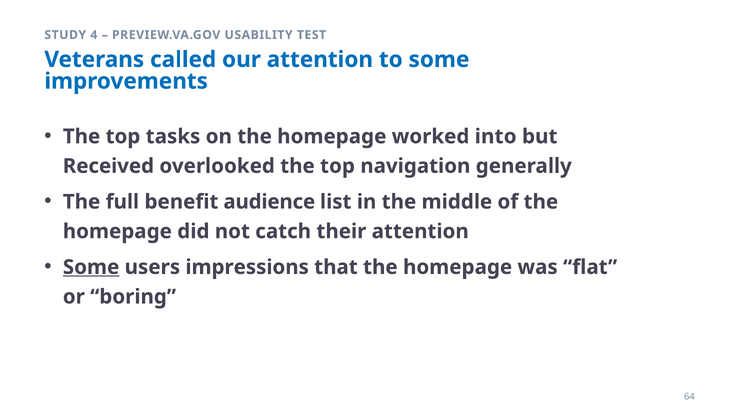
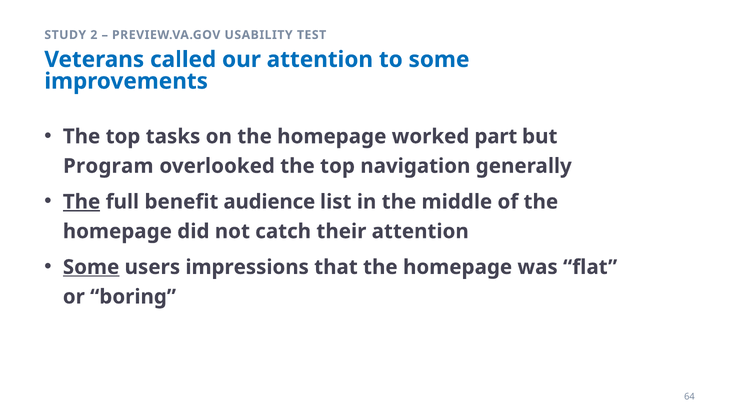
4: 4 -> 2 (94, 35)
into: into -> part (496, 136)
Received: Received -> Program (108, 166)
The underline: none -> present (82, 202)
